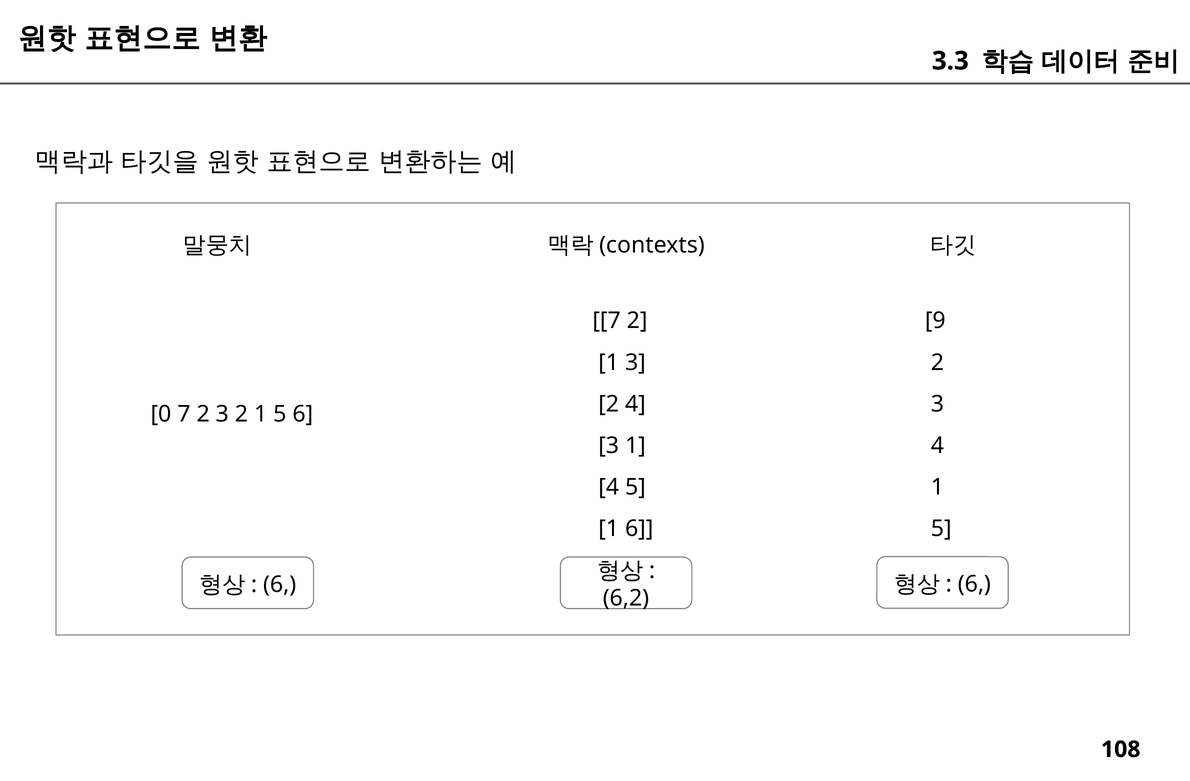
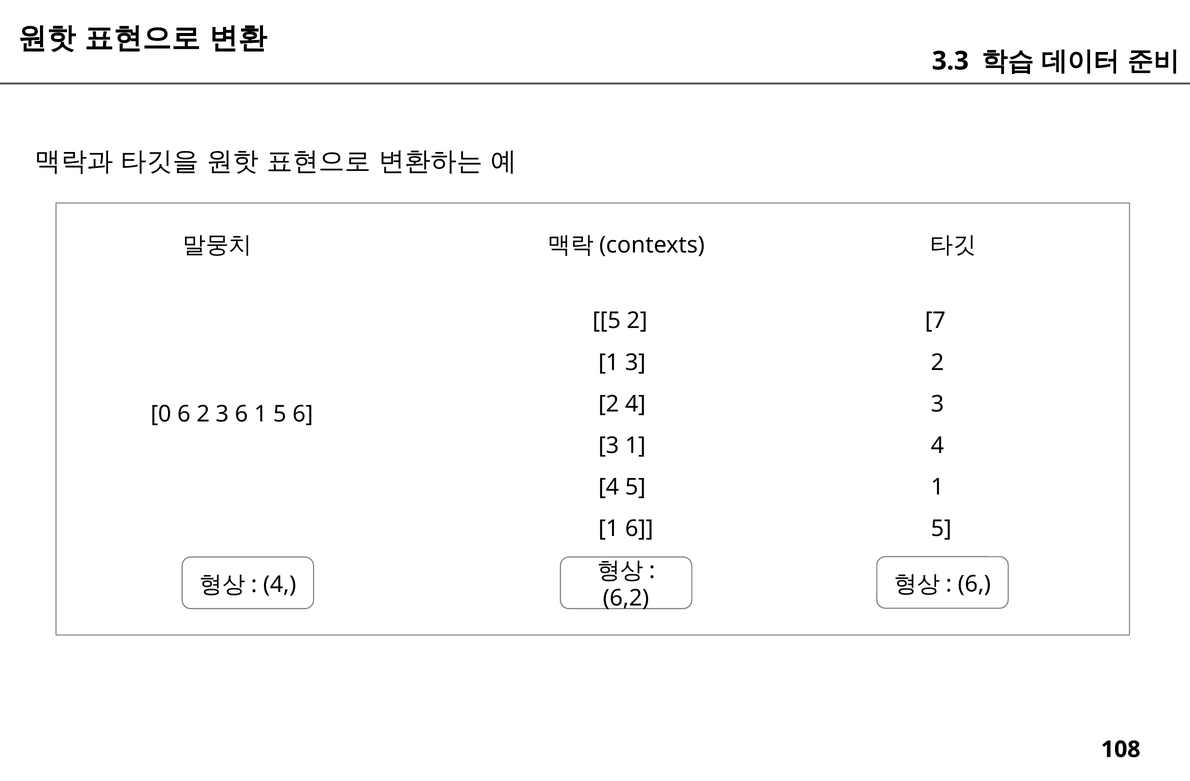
7: 7 -> 5 (607, 321)
9: 9 -> 7 (935, 321)
0 7: 7 -> 6 (184, 414)
2 3 2: 2 -> 6 (241, 414)
6: 6 -> 4 (280, 585)
